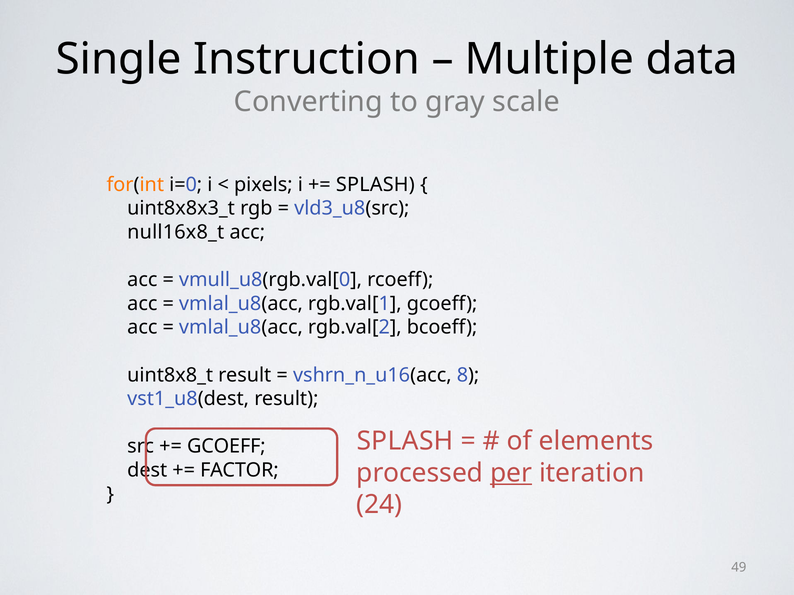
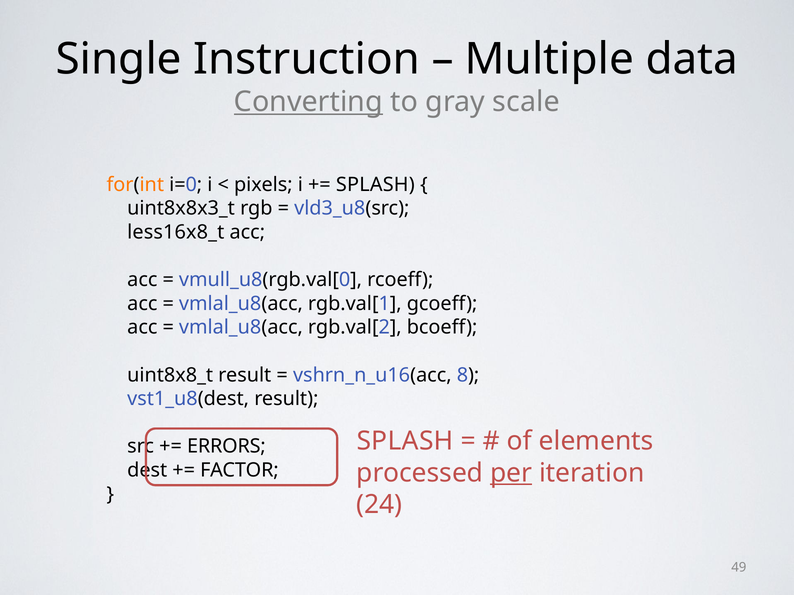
Converting underline: none -> present (308, 102)
null16x8_t: null16x8_t -> less16x8_t (176, 232)
GCOEFF: GCOEFF -> ERRORS (226, 447)
